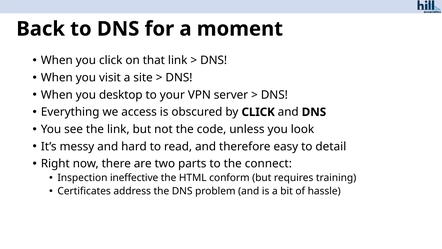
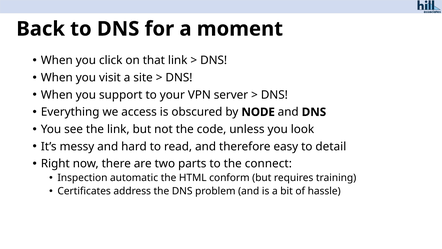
desktop: desktop -> support (121, 95)
by CLICK: CLICK -> NODE (258, 112)
ineffective: ineffective -> automatic (134, 178)
